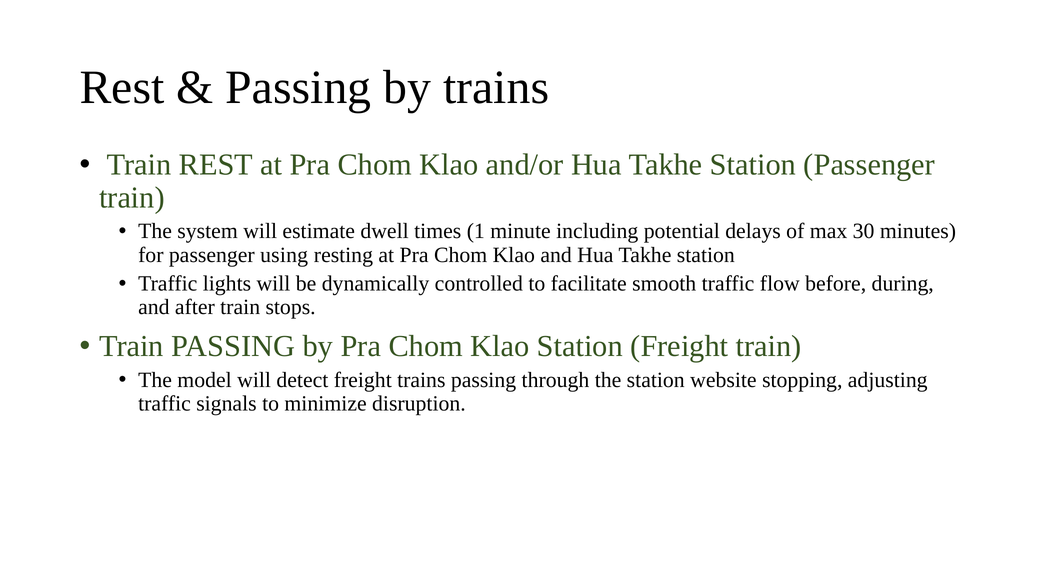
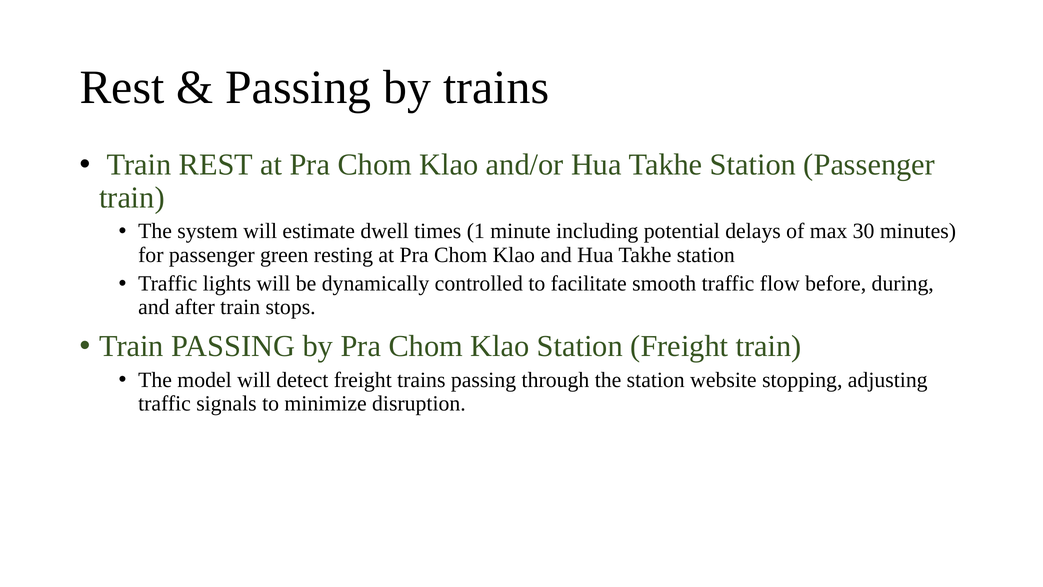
using: using -> green (284, 255)
